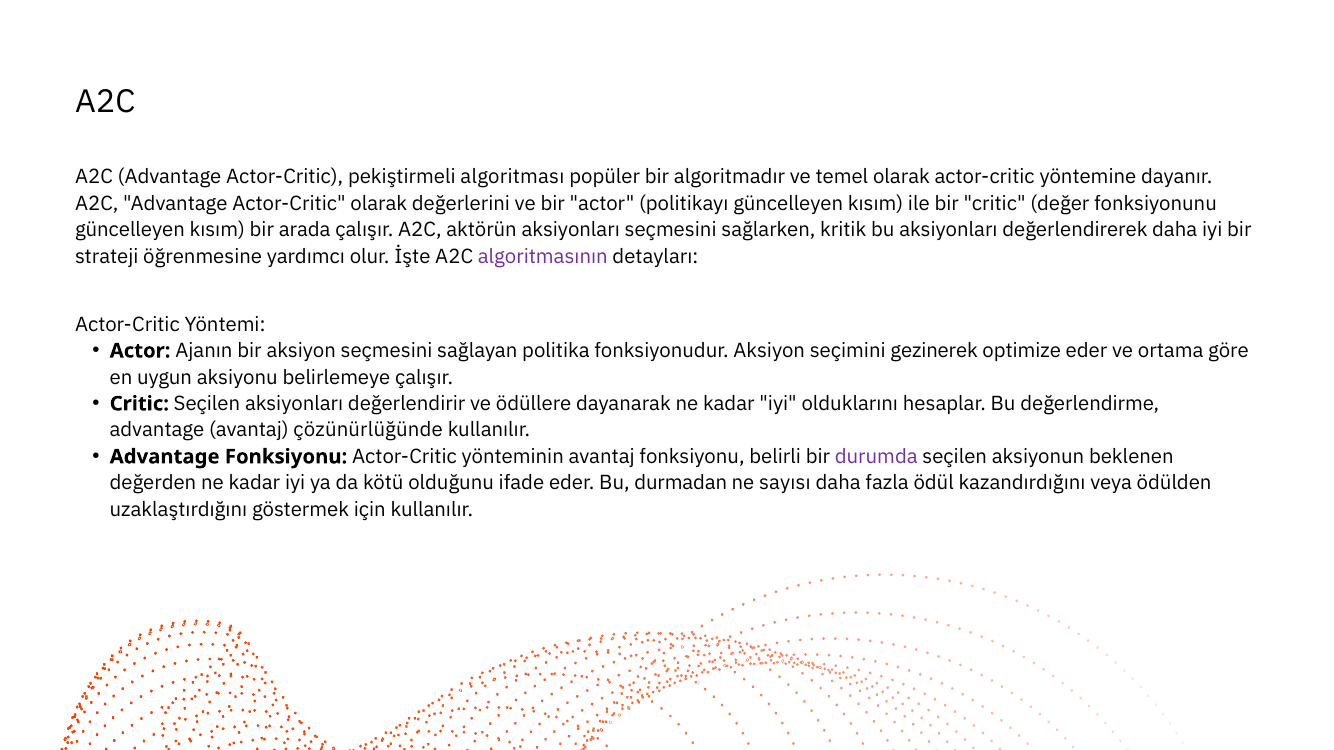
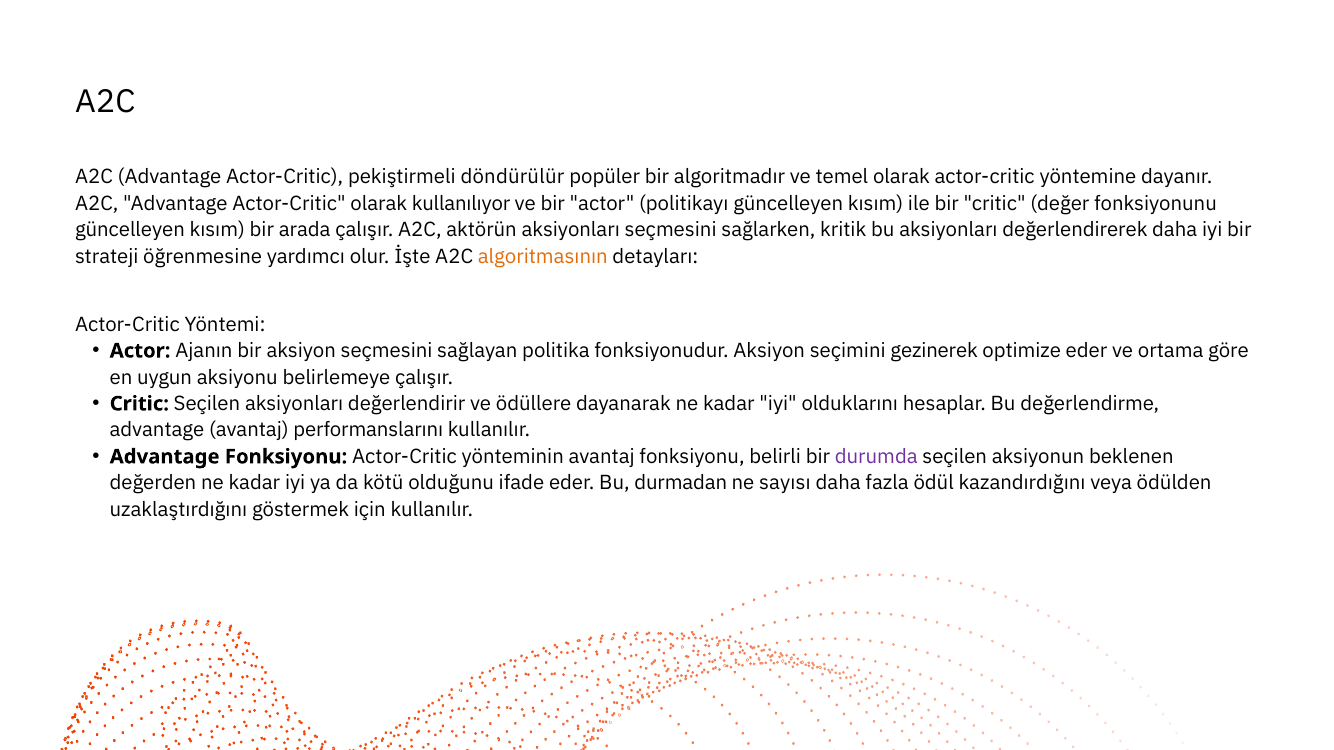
algoritması: algoritması -> döndürülür (512, 177)
değerlerini: değerlerini -> kullanılıyor (461, 204)
algoritmasının colour: purple -> orange (543, 257)
çözünürlüğünde: çözünürlüğünde -> performanslarını (368, 430)
